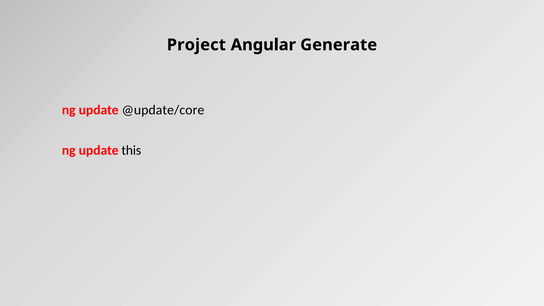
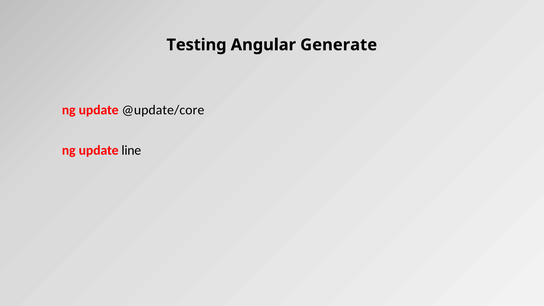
Project: Project -> Testing (197, 45)
this: this -> line (131, 150)
